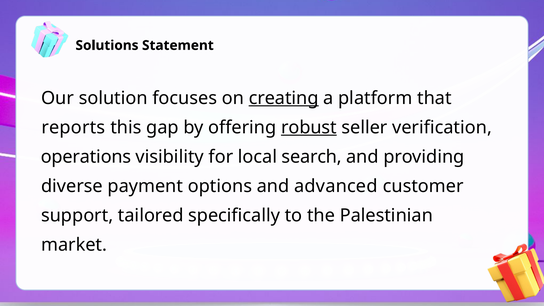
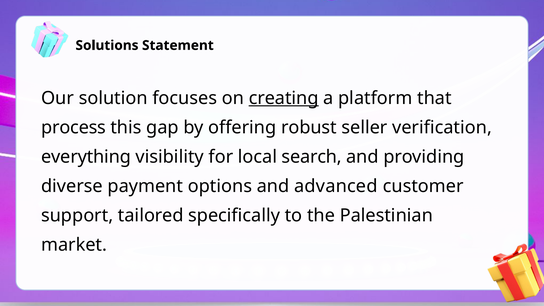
reports: reports -> process (74, 127)
robust underline: present -> none (309, 127)
operations: operations -> everything (86, 157)
